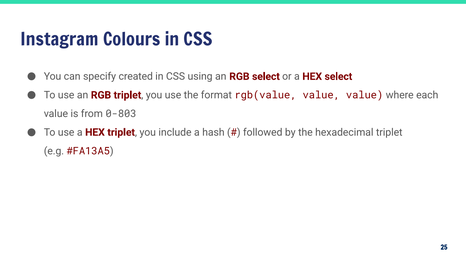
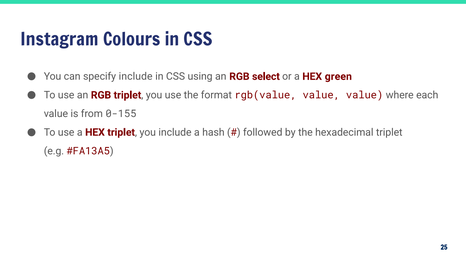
specify created: created -> include (136, 77)
HEX select: select -> green (338, 77)
0-803: 0-803 -> 0-155 (121, 114)
